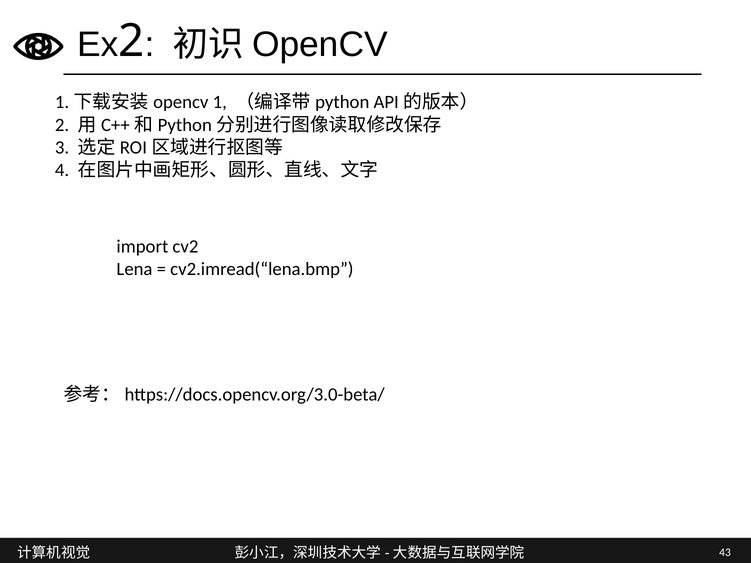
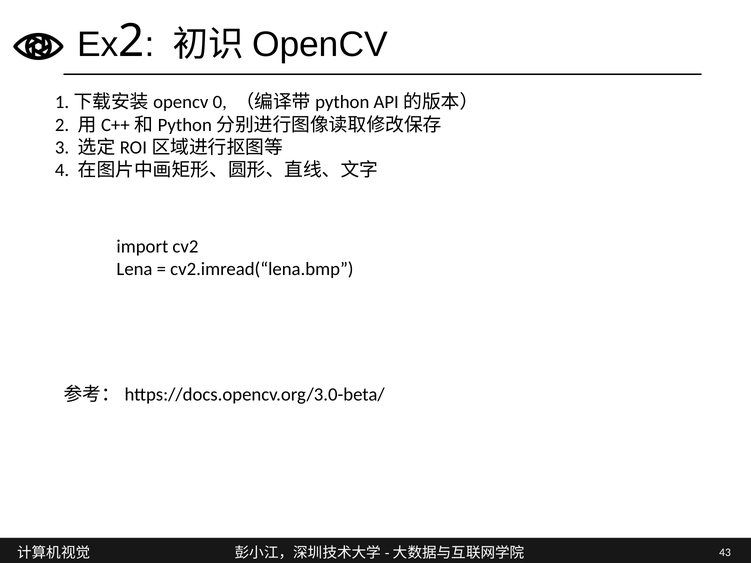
1: 1 -> 0 (220, 102)
